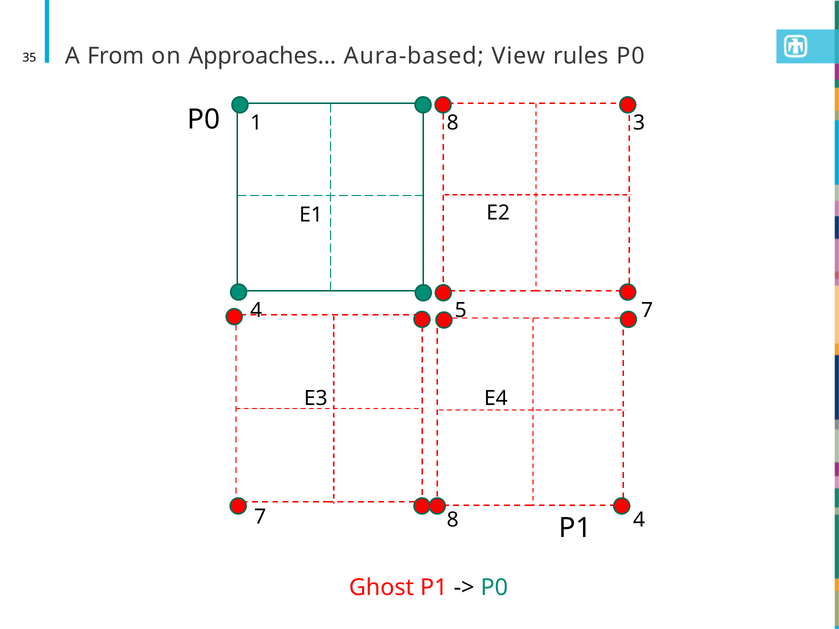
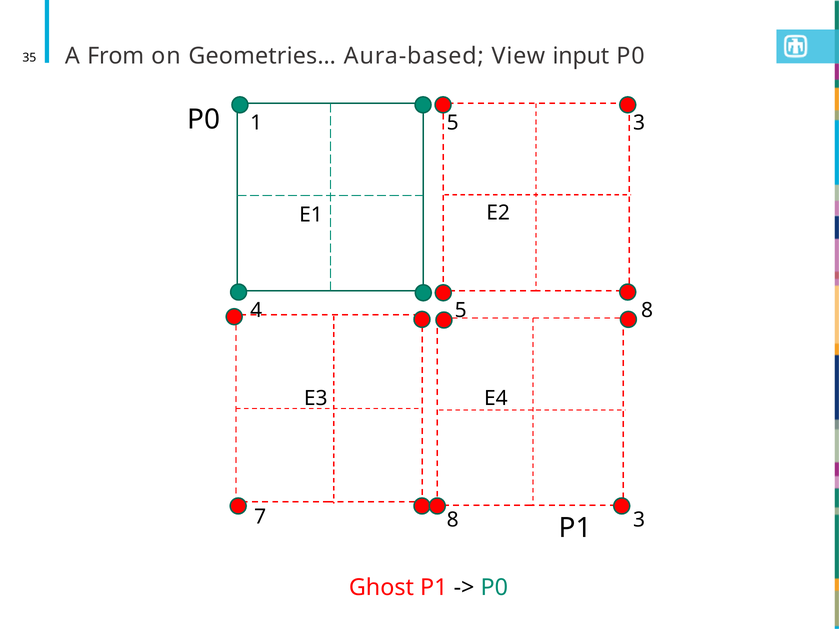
Approaches…: Approaches… -> Geometries… (262, 56)
rules: rules -> input (581, 56)
1 8: 8 -> 5 (453, 123)
5 7: 7 -> 8 (647, 310)
8 4: 4 -> 3 (639, 520)
